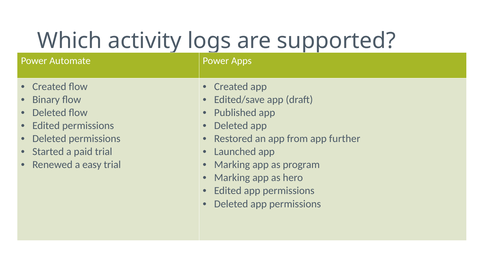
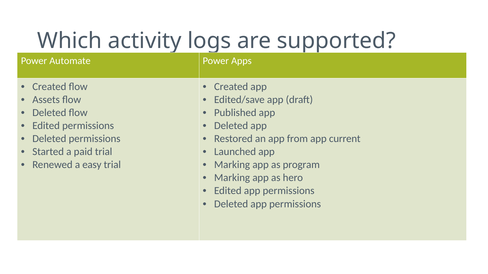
Binary: Binary -> Assets (46, 100)
further: further -> current (345, 139)
